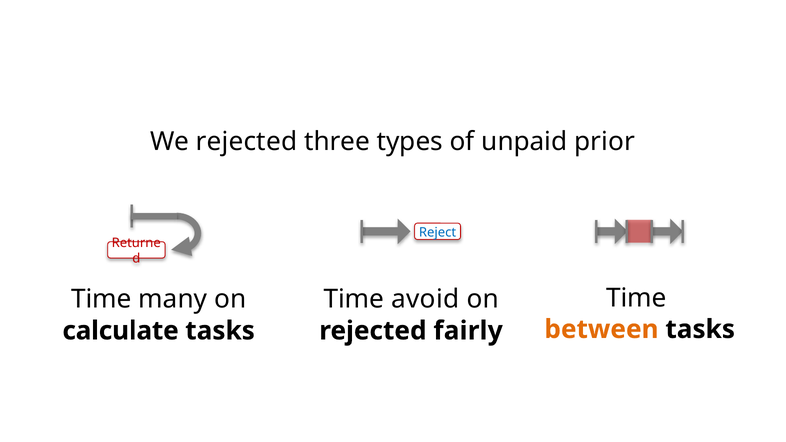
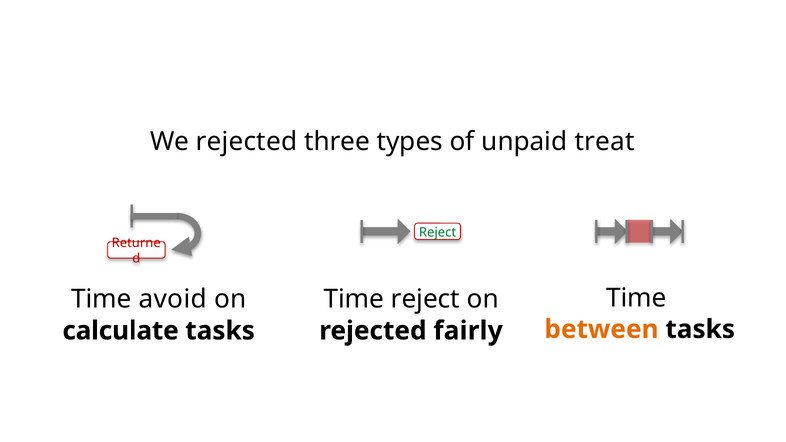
prior: prior -> treat (605, 142)
Reject colour: blue -> green (438, 232)
many: many -> avoid (173, 299)
Time avoid: avoid -> reject (425, 299)
